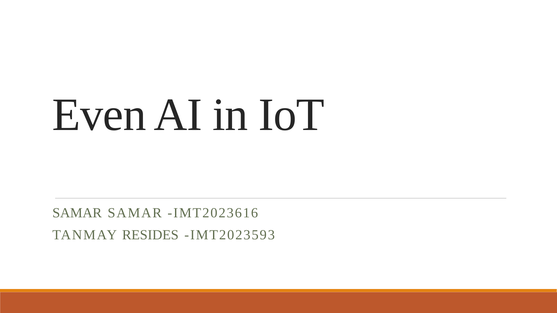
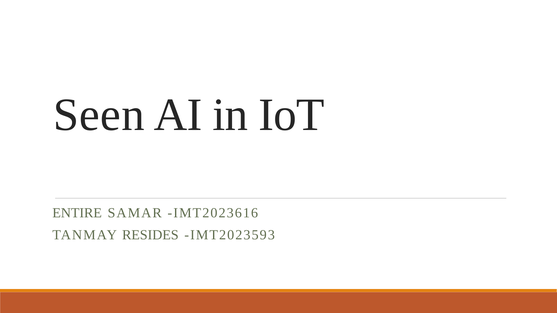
Even: Even -> Seen (99, 115)
SAMAR: SAMAR -> ENTIRE (77, 213)
